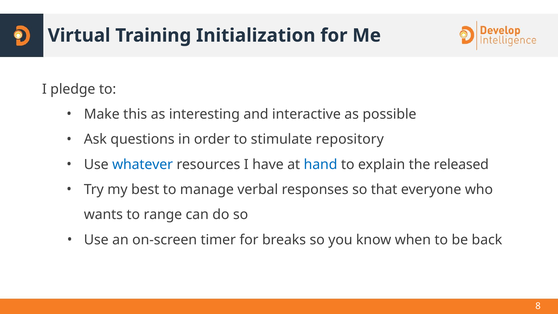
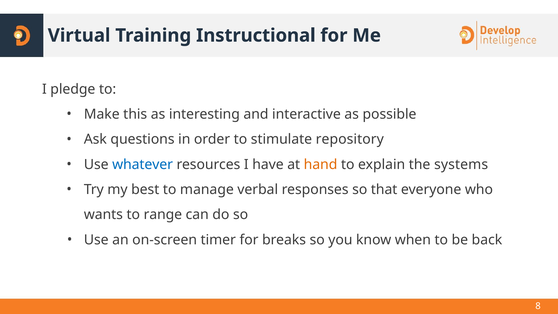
Initialization: Initialization -> Instructional (256, 35)
hand colour: blue -> orange (321, 164)
released: released -> systems (461, 164)
